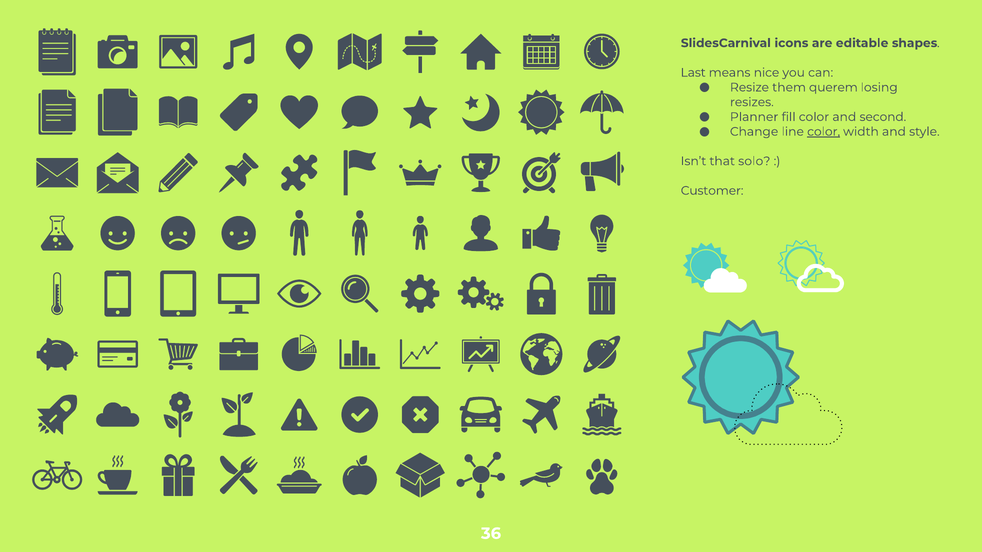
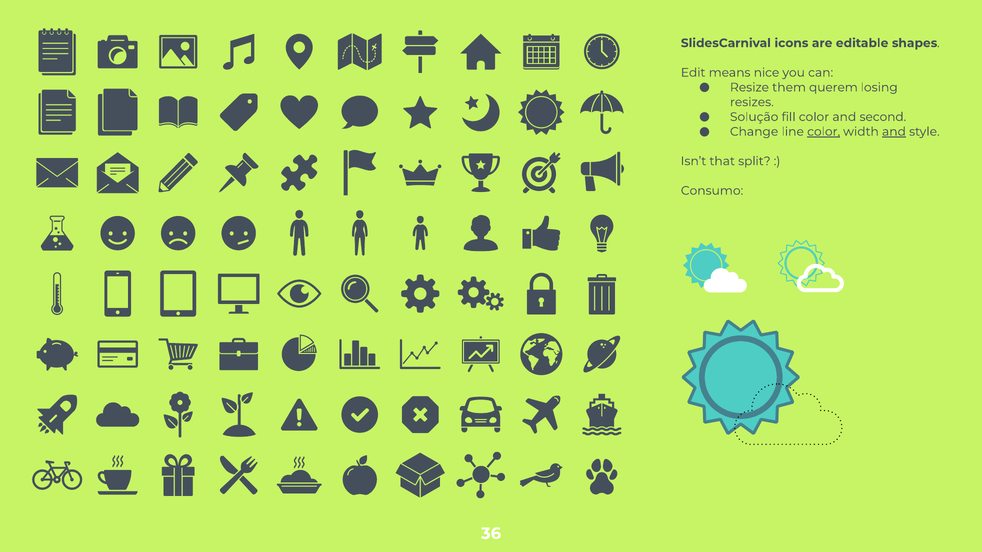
Last: Last -> Edit (693, 73)
Planner: Planner -> Solução (754, 117)
and underline: none -> present (894, 132)
solo: solo -> split (754, 161)
Customer: Customer -> Consumo (712, 191)
